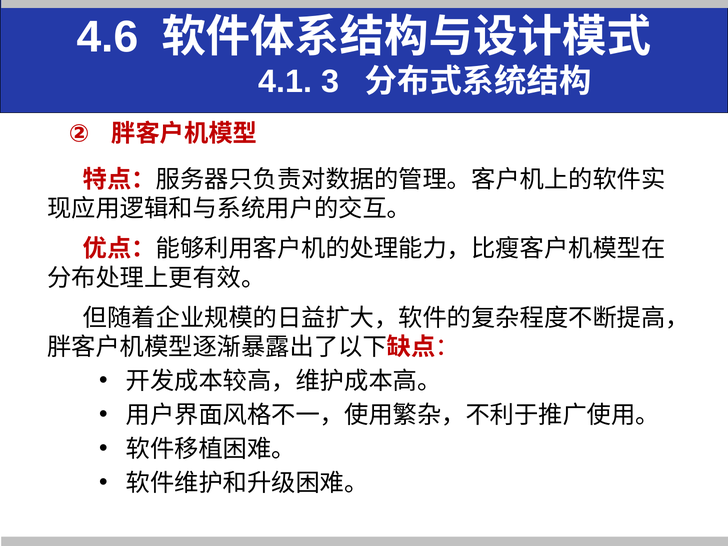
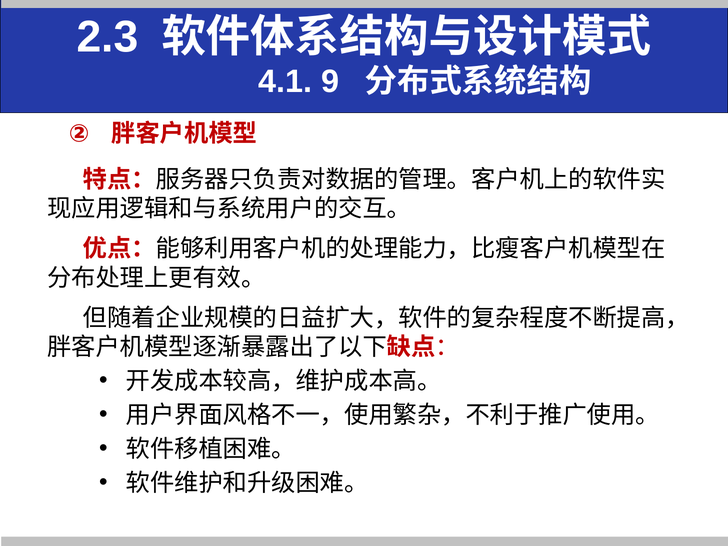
4.6: 4.6 -> 2.3 (107, 37)
3: 3 -> 9 (330, 82)
